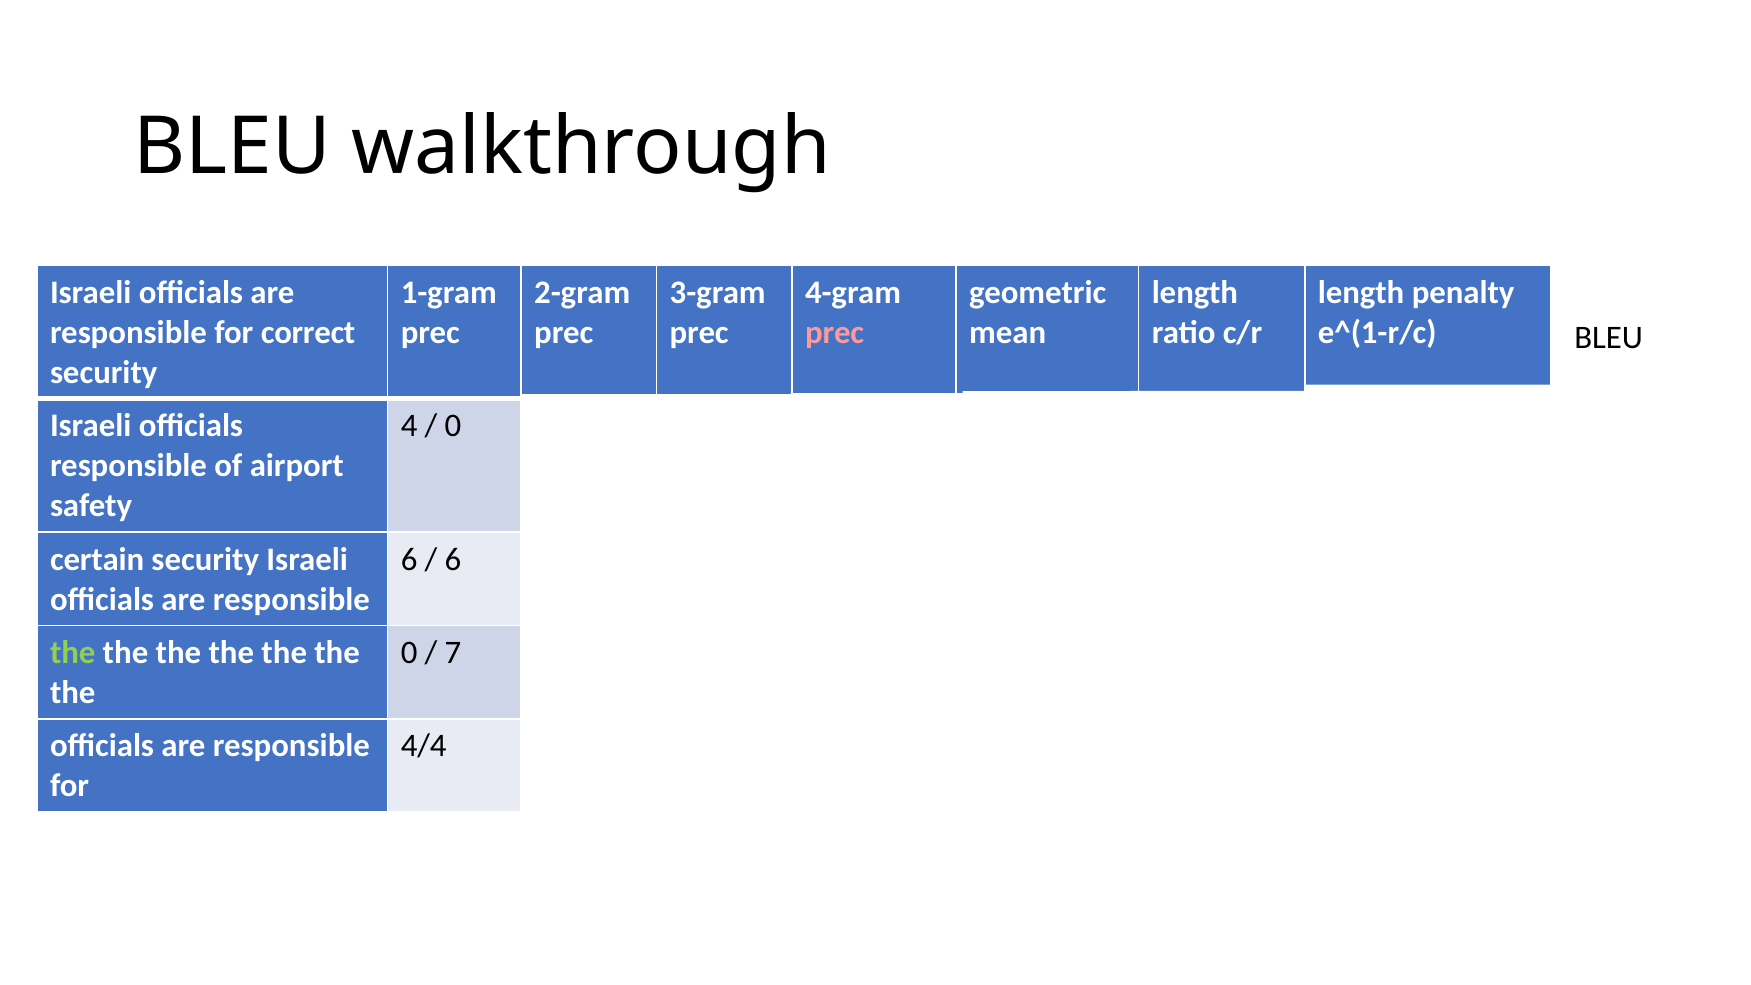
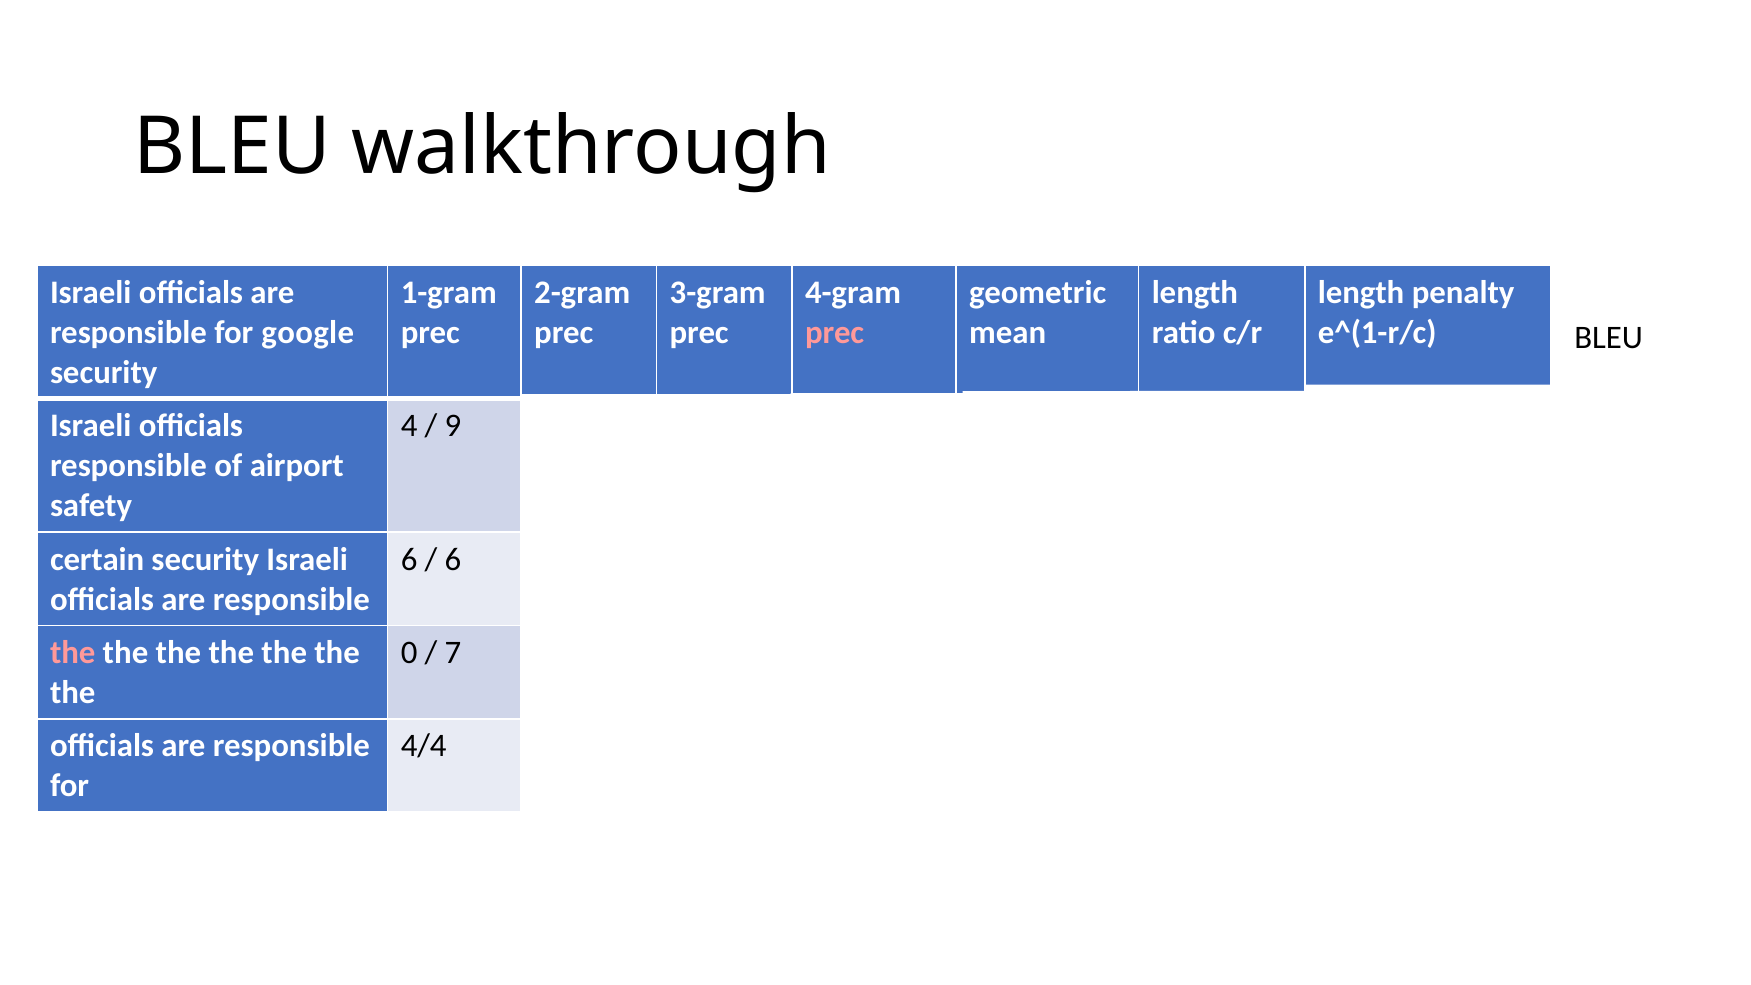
correct: correct -> google (308, 332)
0: 0 -> 9 (453, 426)
the colour: light green -> pink (73, 653)
